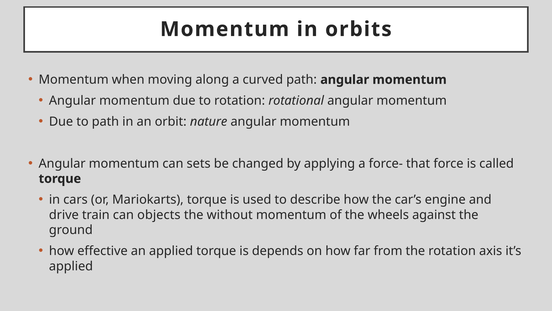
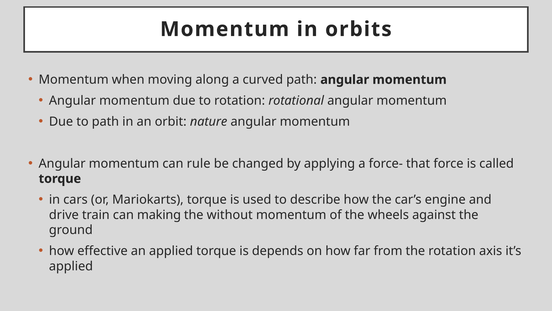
sets: sets -> rule (199, 163)
objects: objects -> making (159, 215)
